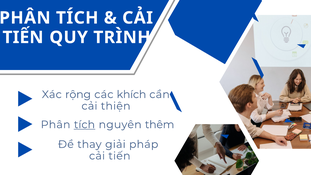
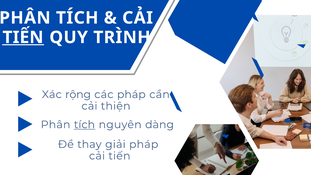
TIẾN underline: none -> present (23, 37)
các khích: khích -> pháp (131, 94)
thêm: thêm -> dàng (160, 125)
